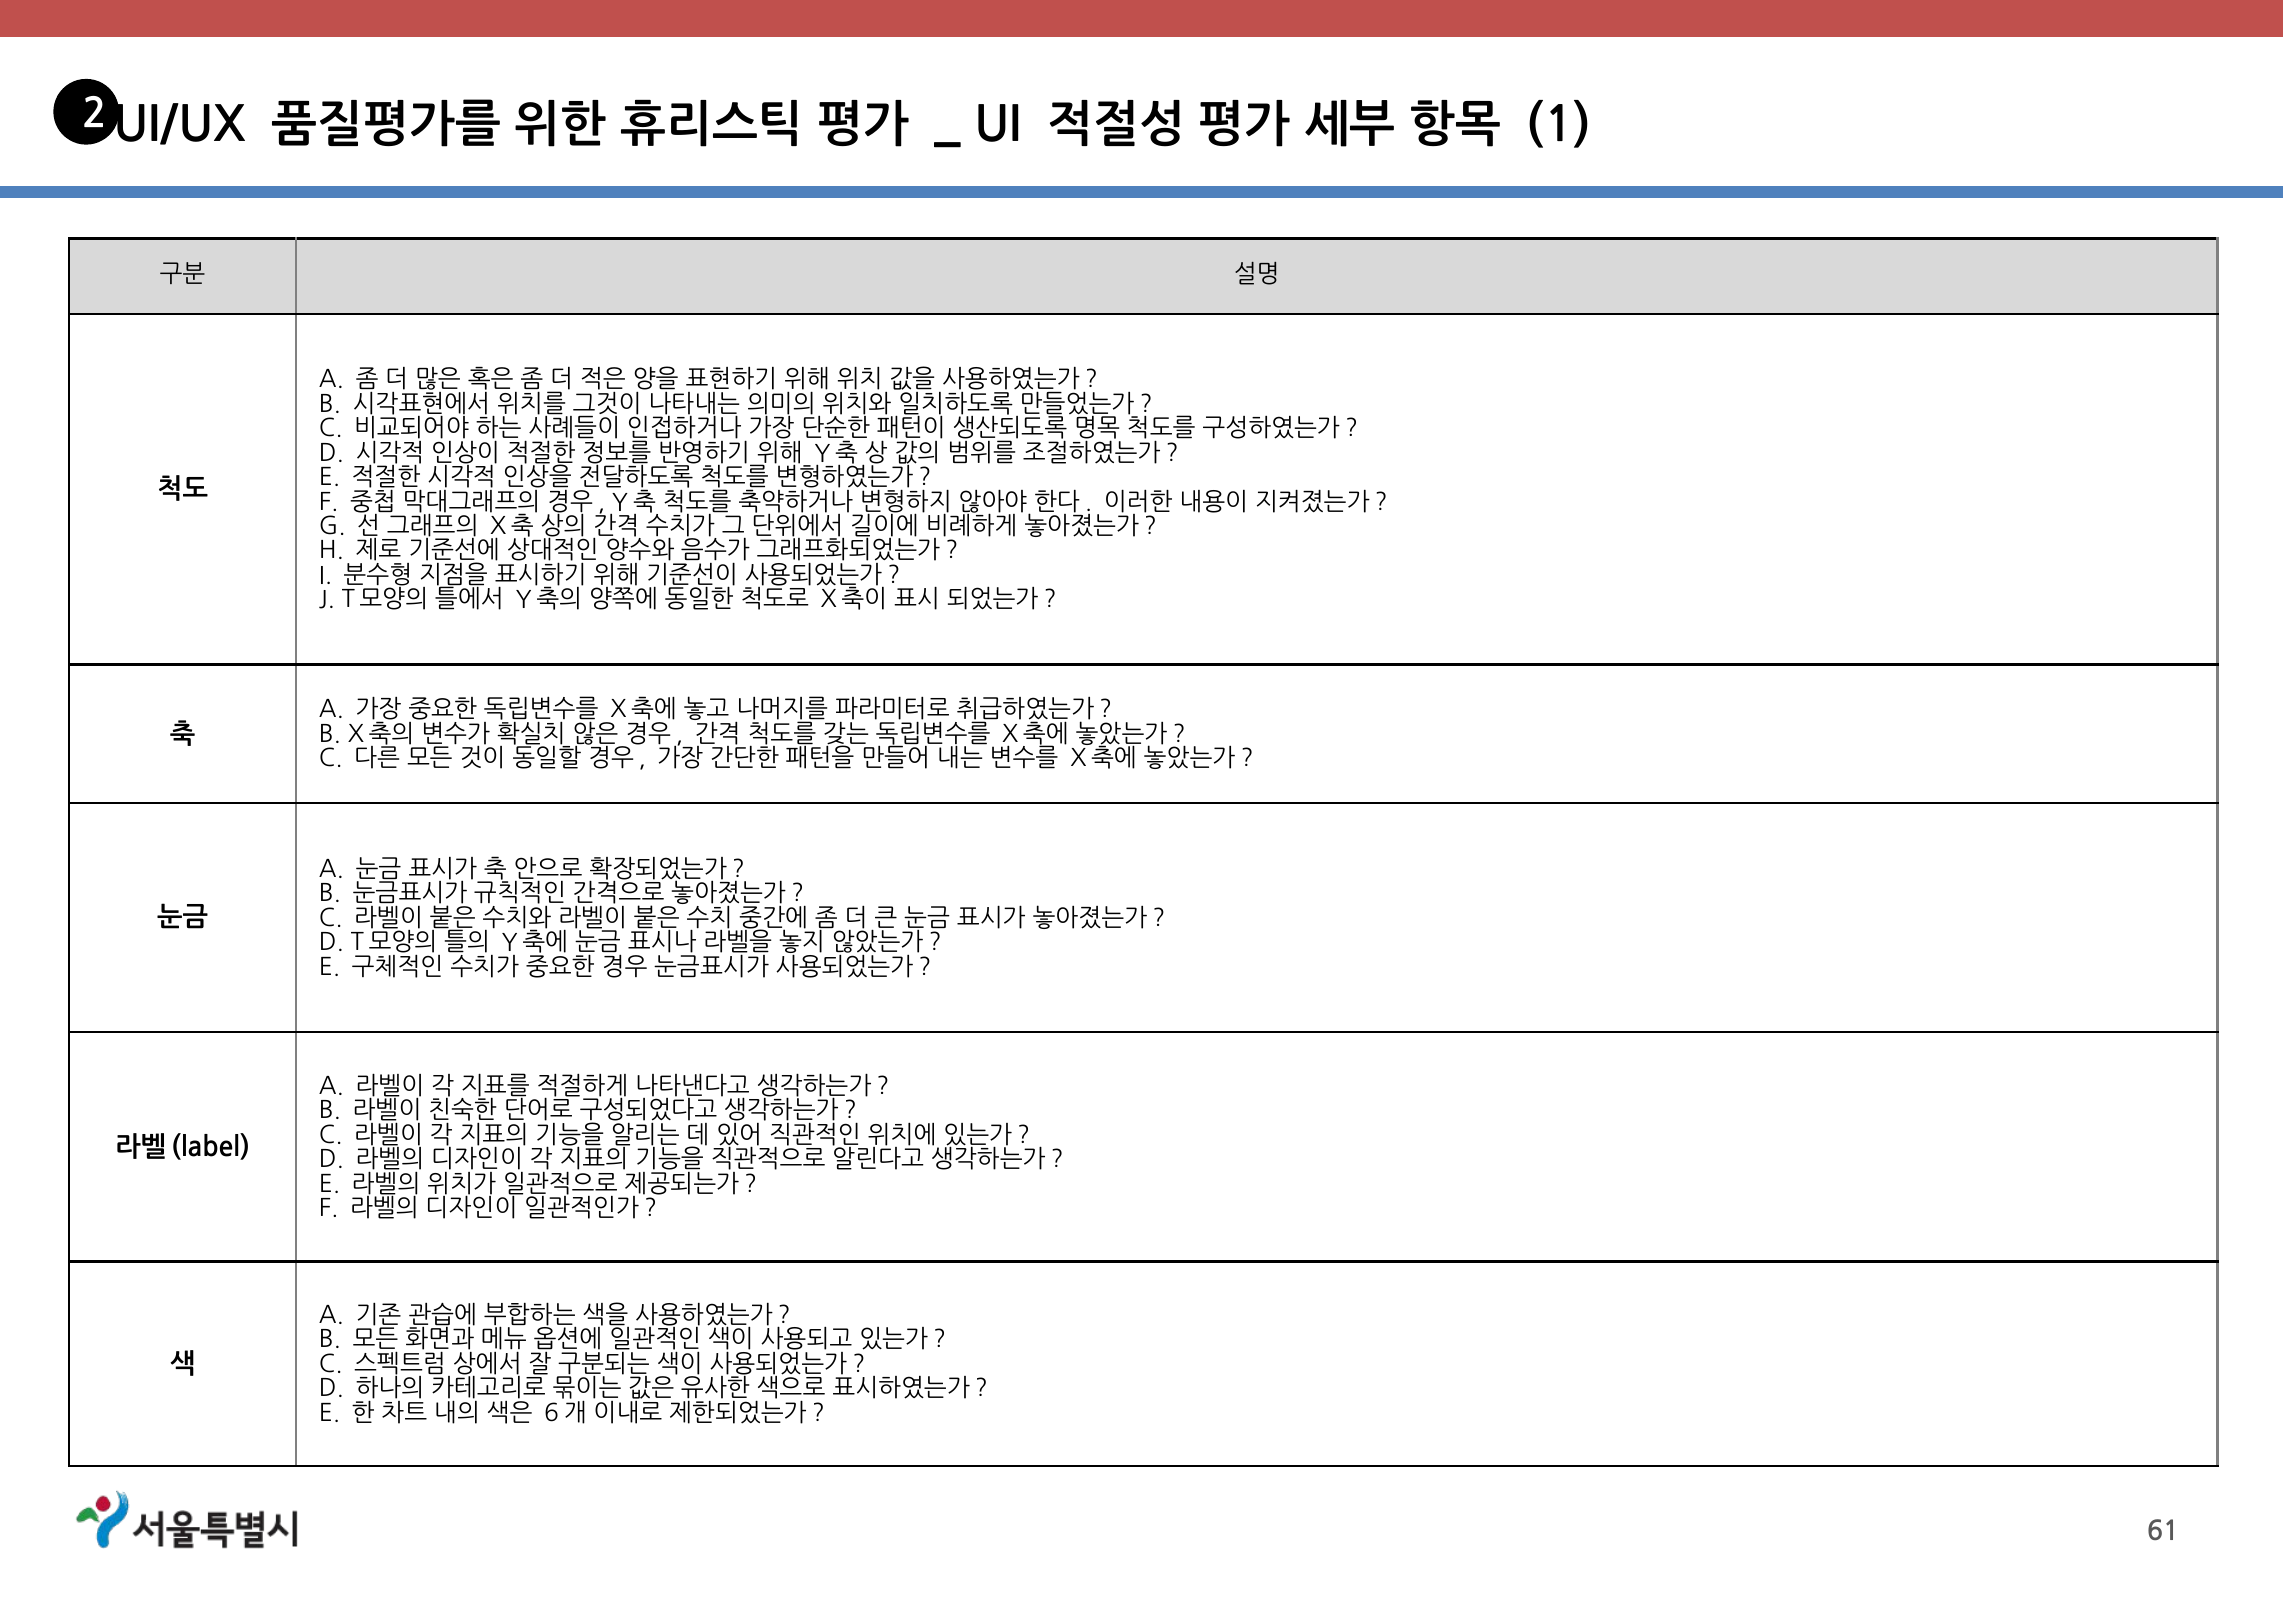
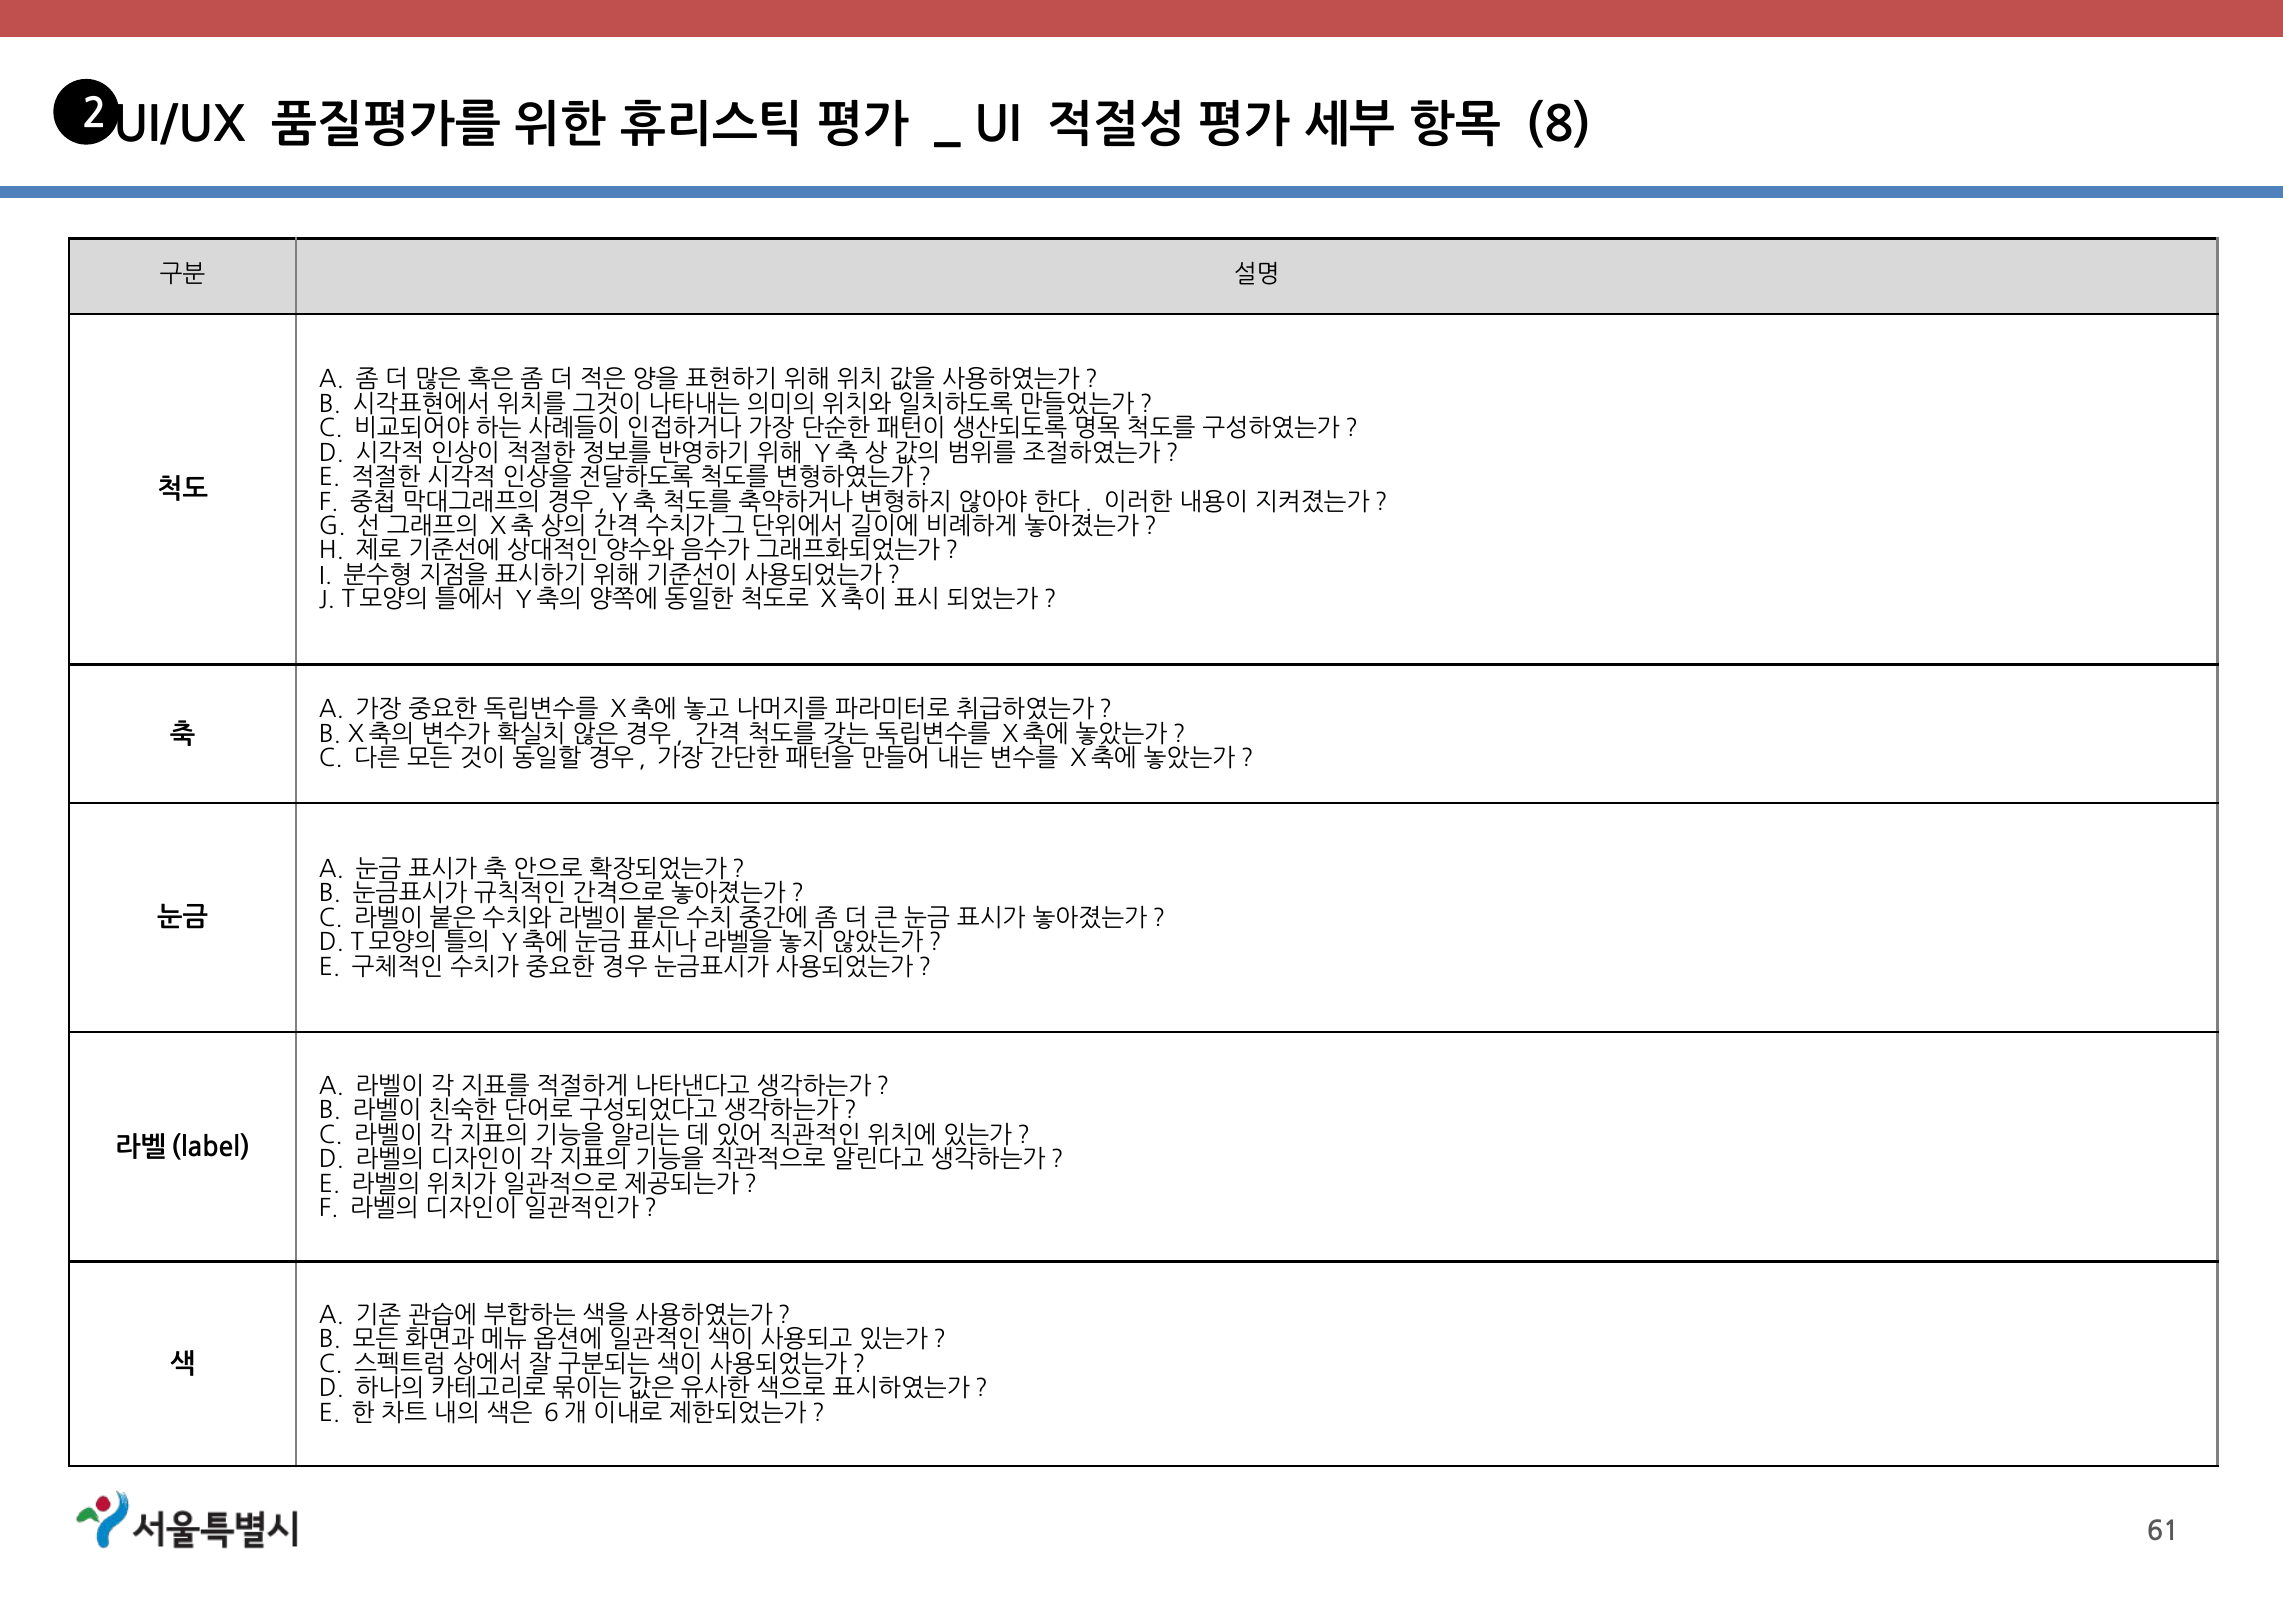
1: 1 -> 8 (1559, 125)
